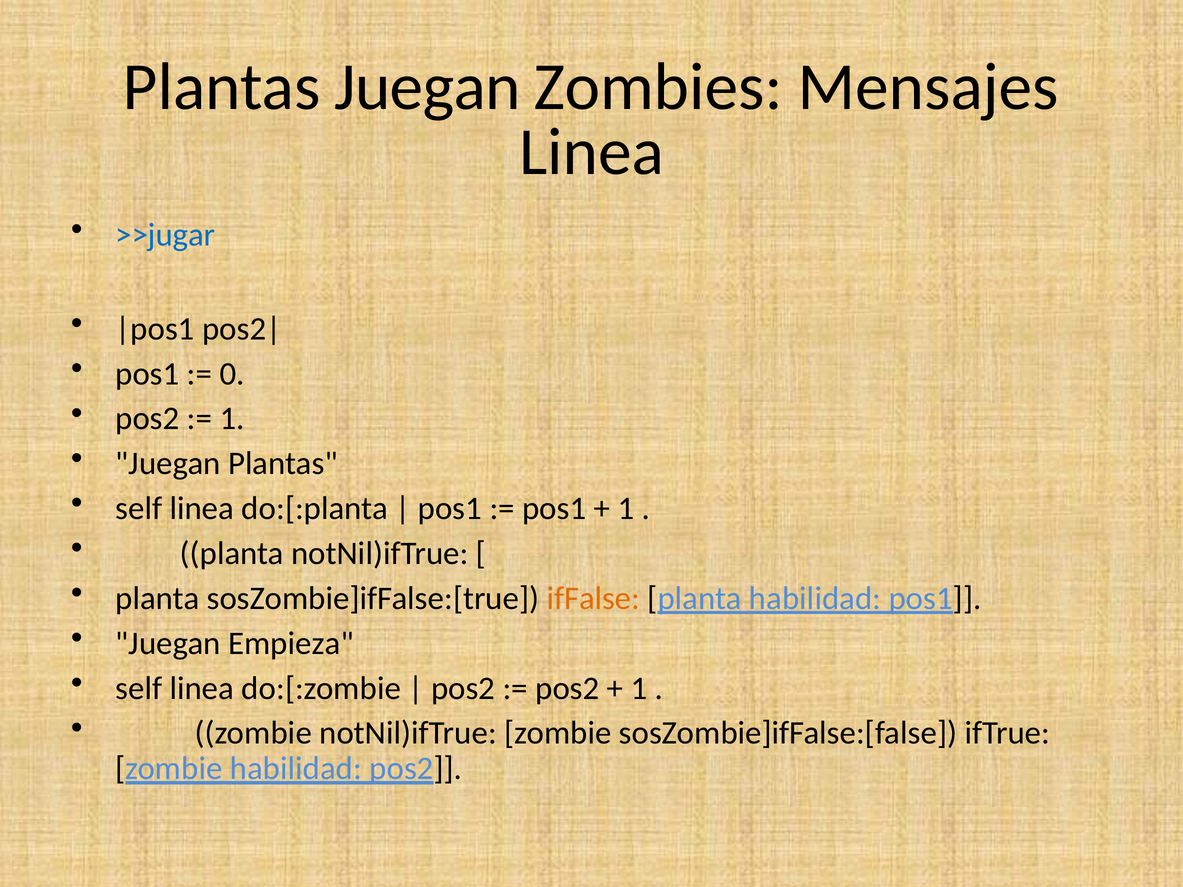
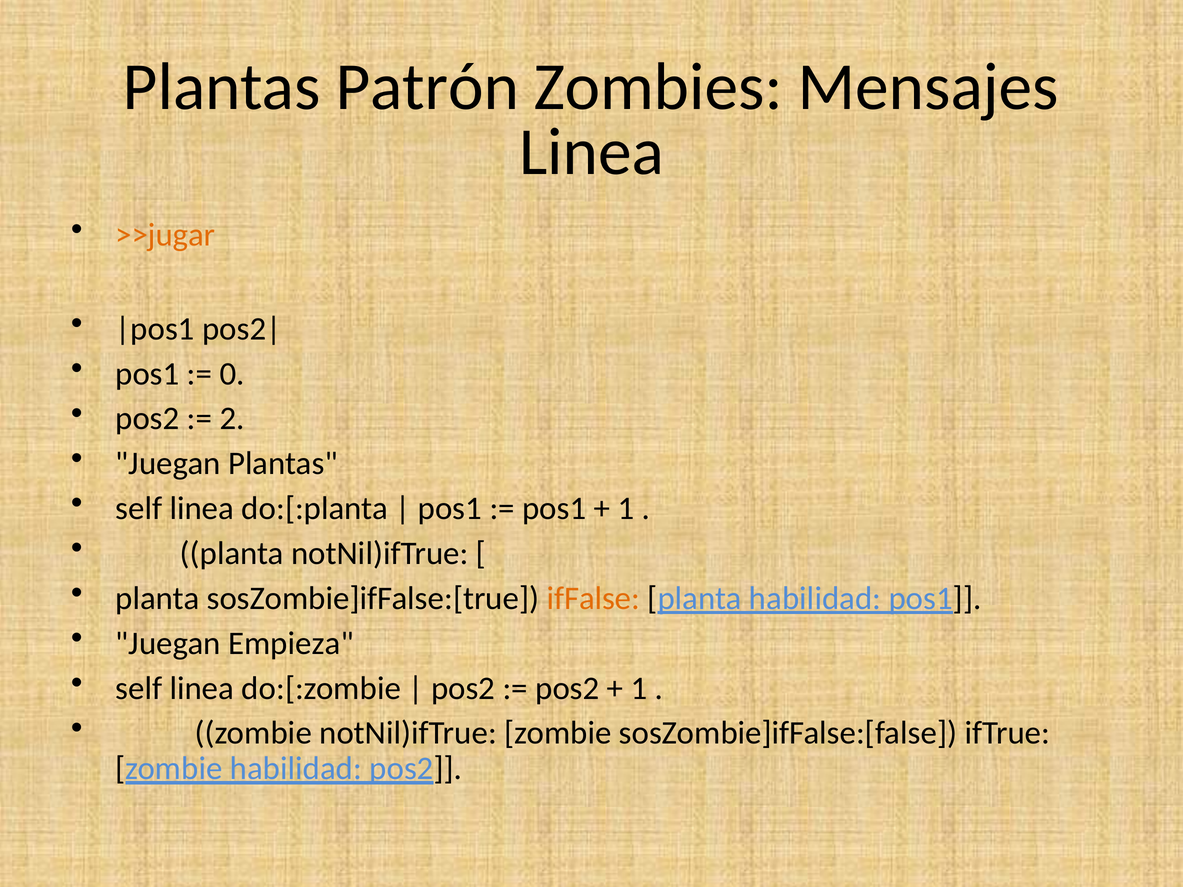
Plantas Juegan: Juegan -> Patrón (427, 87)
>>jugar colour: blue -> orange (165, 235)
1: 1 -> 2 (232, 419)
